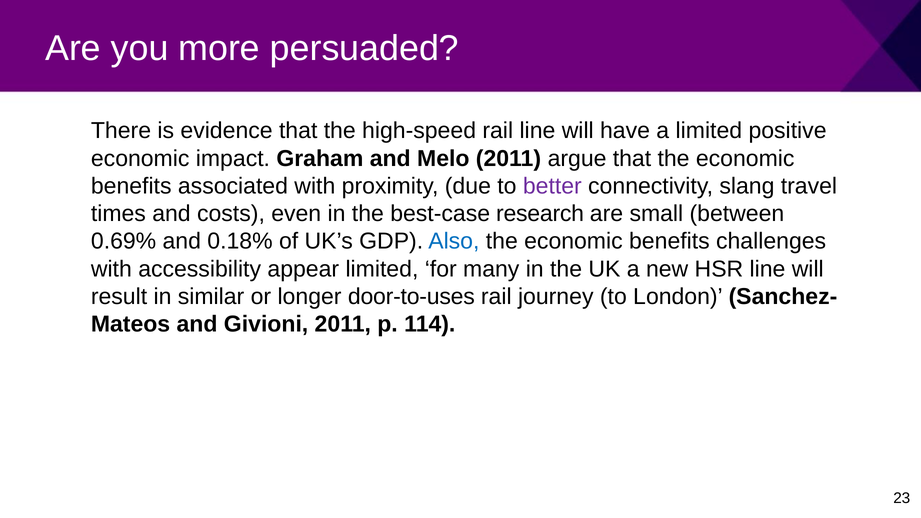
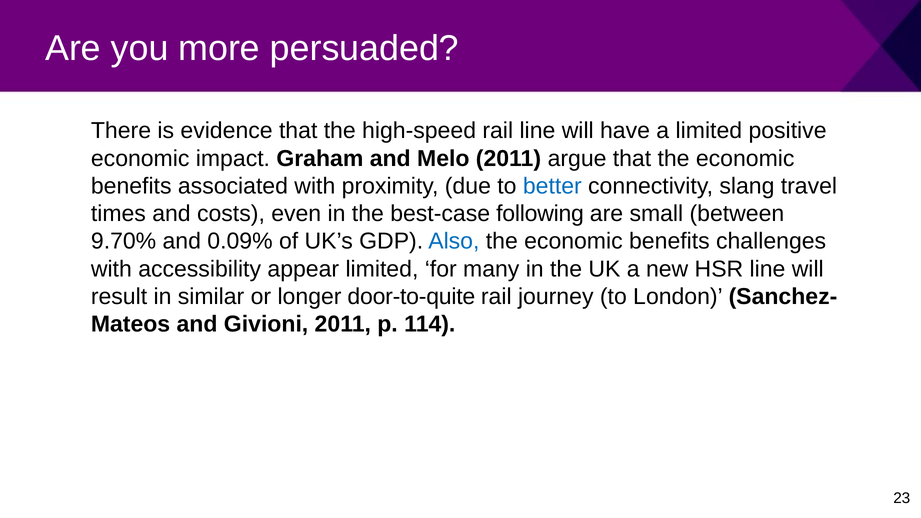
better colour: purple -> blue (552, 186)
research: research -> following (540, 214)
0.69%: 0.69% -> 9.70% (124, 241)
0.18%: 0.18% -> 0.09% (240, 241)
door-to-uses: door-to-uses -> door-to-quite (411, 297)
